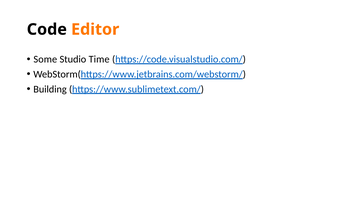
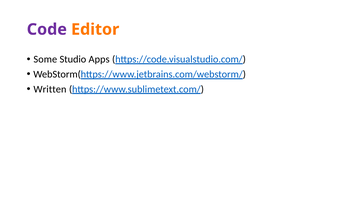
Code colour: black -> purple (47, 29)
Time: Time -> Apps (99, 59)
Building: Building -> Written (50, 89)
